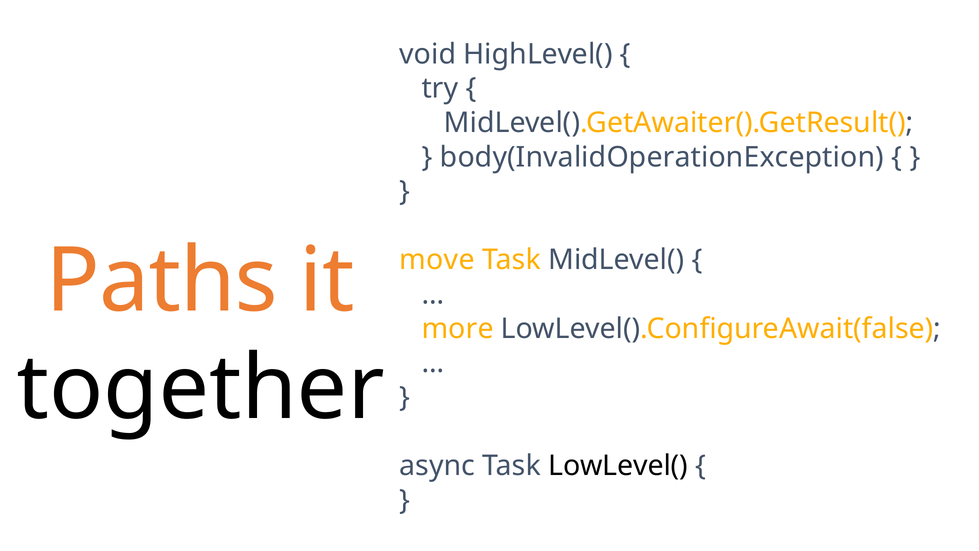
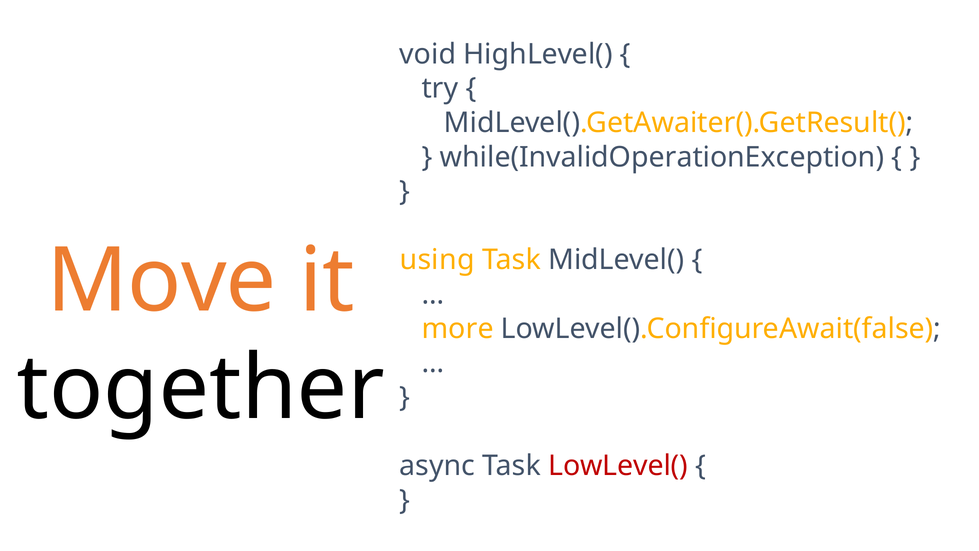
body(InvalidOperationException: body(InvalidOperationException -> while(InvalidOperationException (662, 157)
move: move -> using (437, 260)
Paths: Paths -> Move (162, 281)
LowLevel( colour: black -> red (618, 466)
